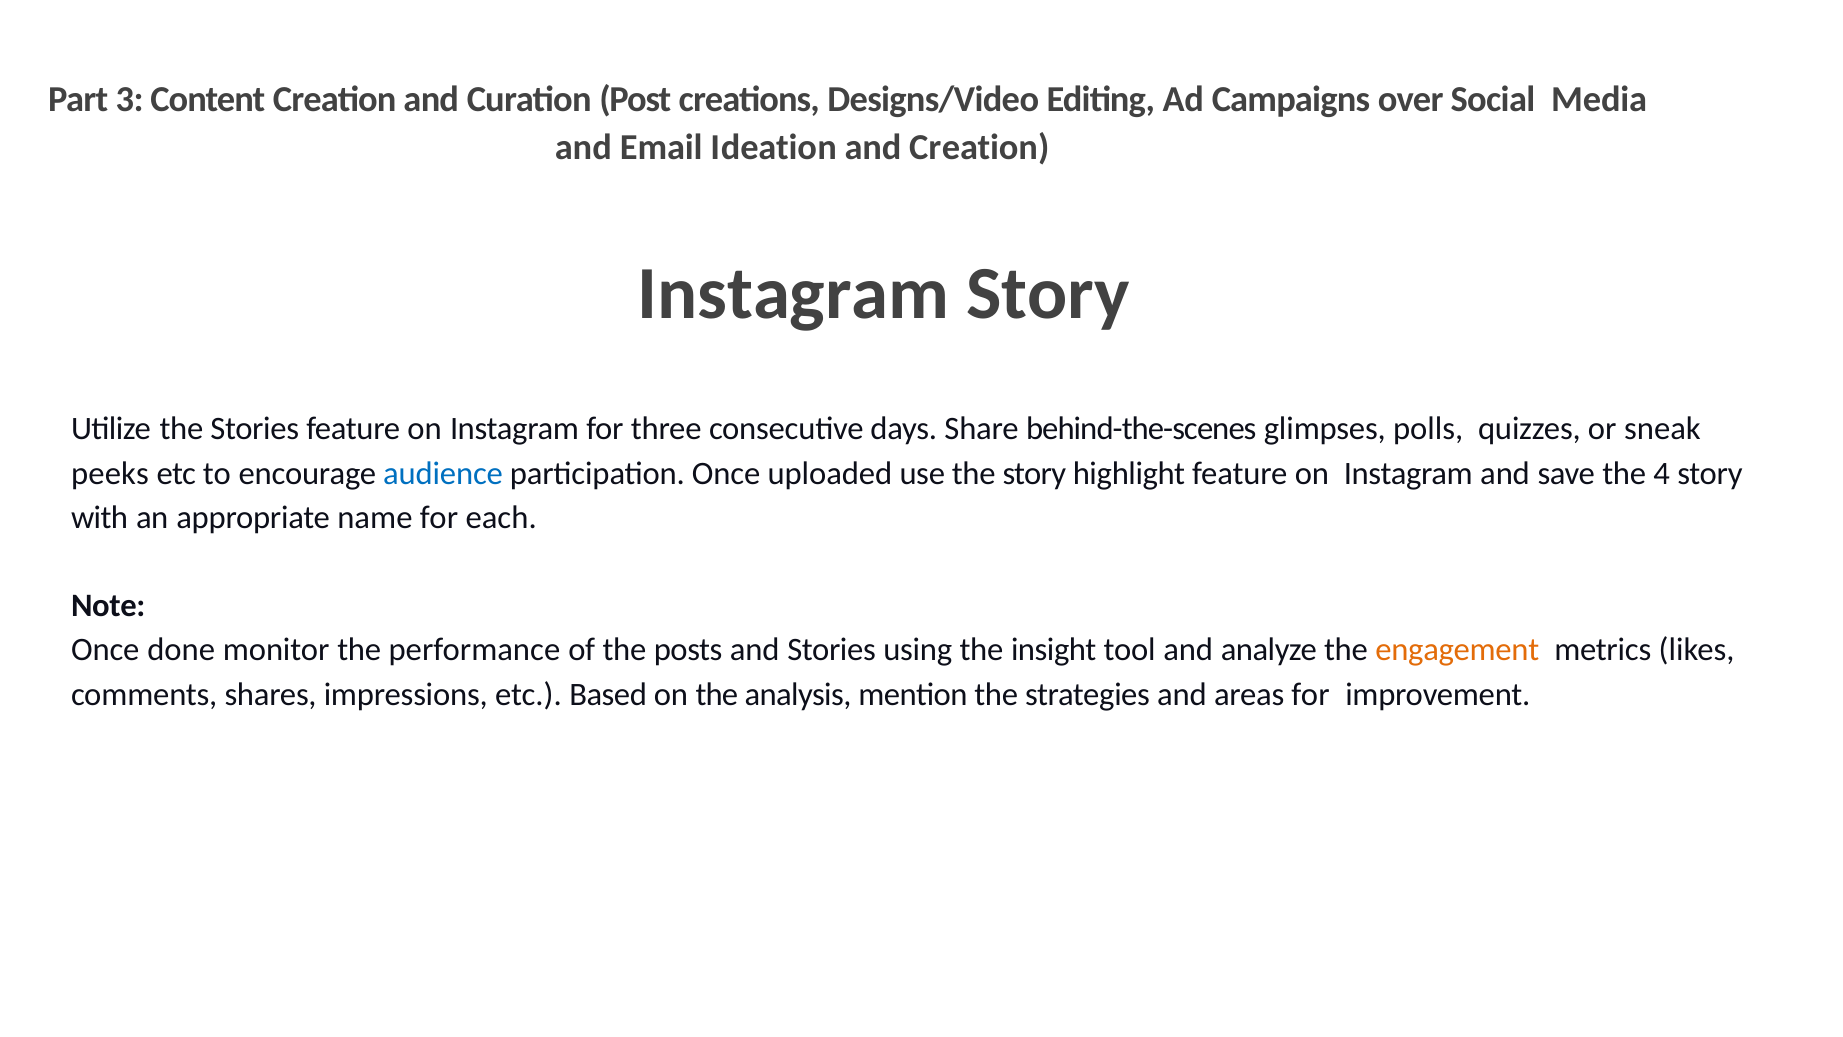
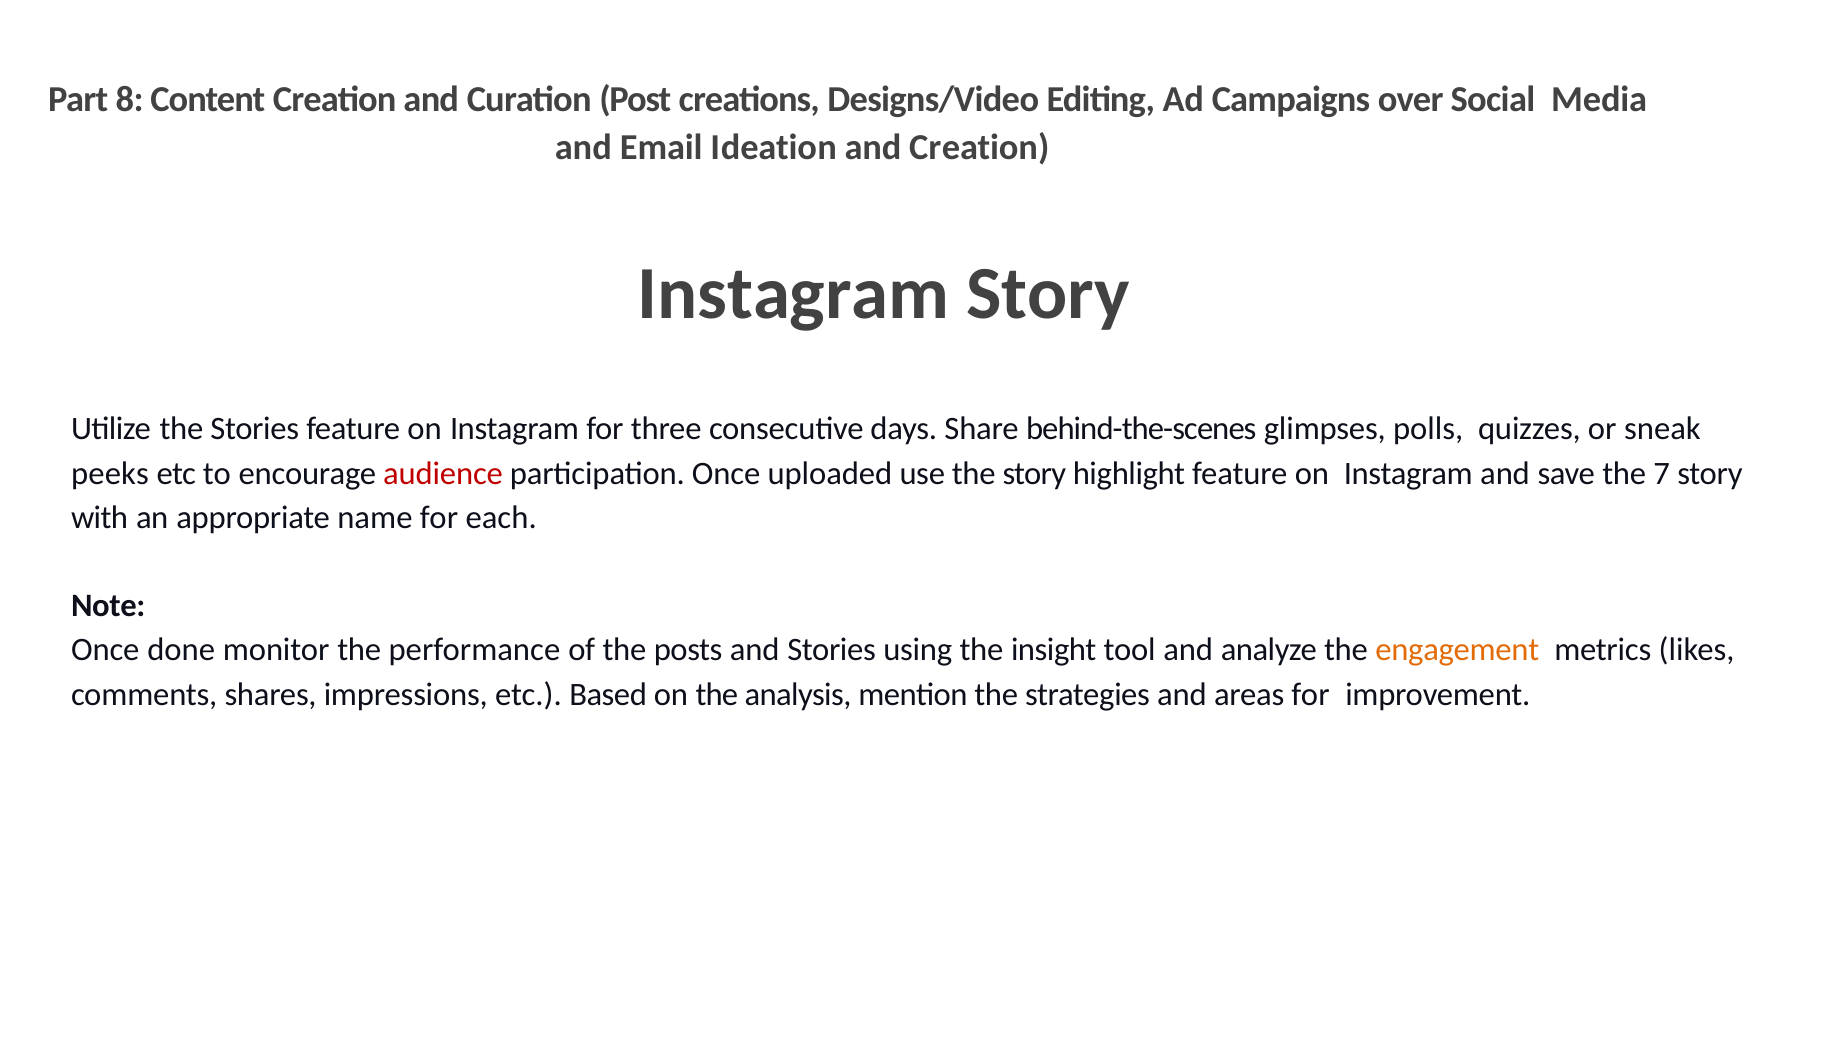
3: 3 -> 8 (130, 100)
audience colour: blue -> red (443, 473)
4: 4 -> 7 (1662, 473)
